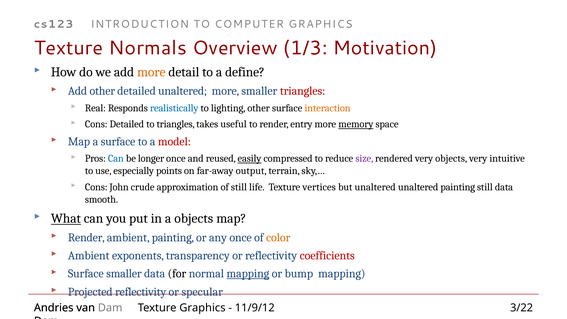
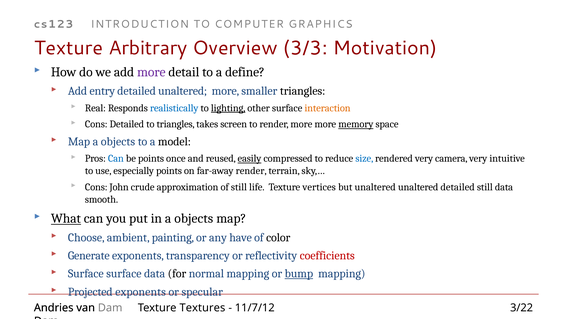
Normals: Normals -> Arbitrary (148, 48)
1/3: 1/3 -> 3/3 (305, 48)
more colour: orange -> purple (151, 72)
Add other: other -> entry (102, 91)
triangles colour: red -> black (303, 91)
lighting underline: none -> present (228, 108)
useful: useful -> screen (234, 124)
render entry: entry -> more (301, 124)
Map a surface: surface -> objects (118, 142)
model colour: red -> black (174, 142)
be longer: longer -> points (151, 159)
size colour: purple -> blue (364, 159)
very objects: objects -> camera (451, 159)
far-away output: output -> render (251, 171)
unaltered painting: painting -> detailed (458, 187)
Render: Render -> Choose (86, 237)
any once: once -> have (241, 237)
color colour: orange -> black (278, 237)
Ambient: Ambient -> Generate (89, 256)
Surface smaller: smaller -> surface (124, 274)
mapping underline: present -> none (248, 274)
bump underline: none -> present (299, 274)
Projected reflectivity: reflectivity -> exponents (141, 292)
Texture Graphics: Graphics -> Textures (202, 308)
11/9/12: 11/9/12 -> 11/7/12 (255, 308)
